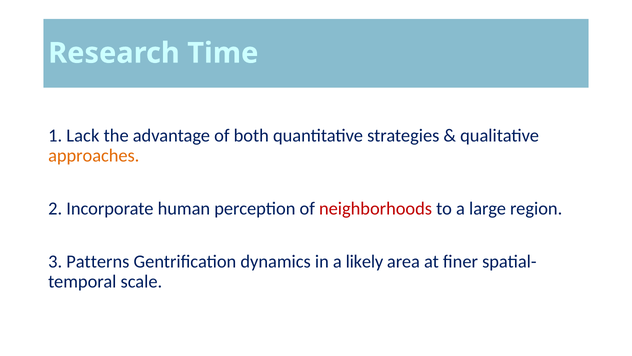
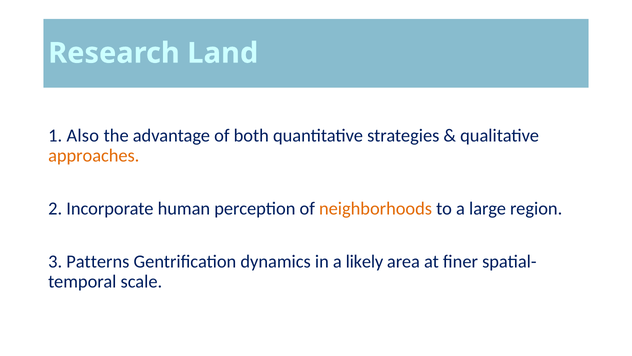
Time: Time -> Land (223, 53)
Lack: Lack -> Also (83, 136)
neighborhoods colour: red -> orange (376, 208)
